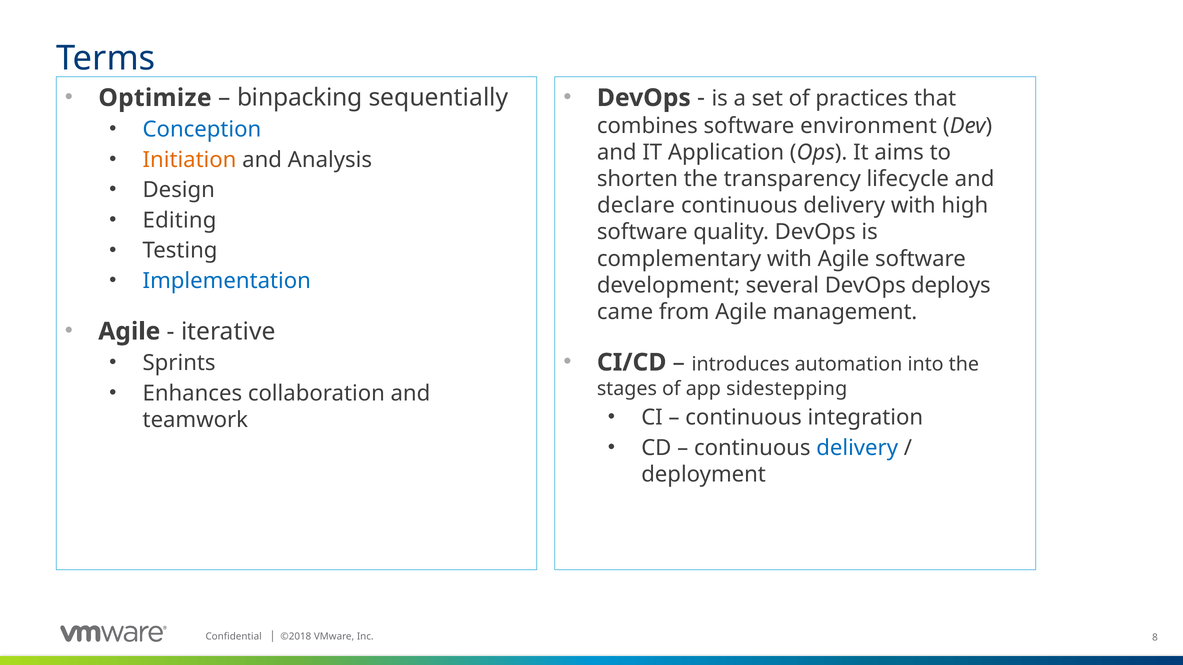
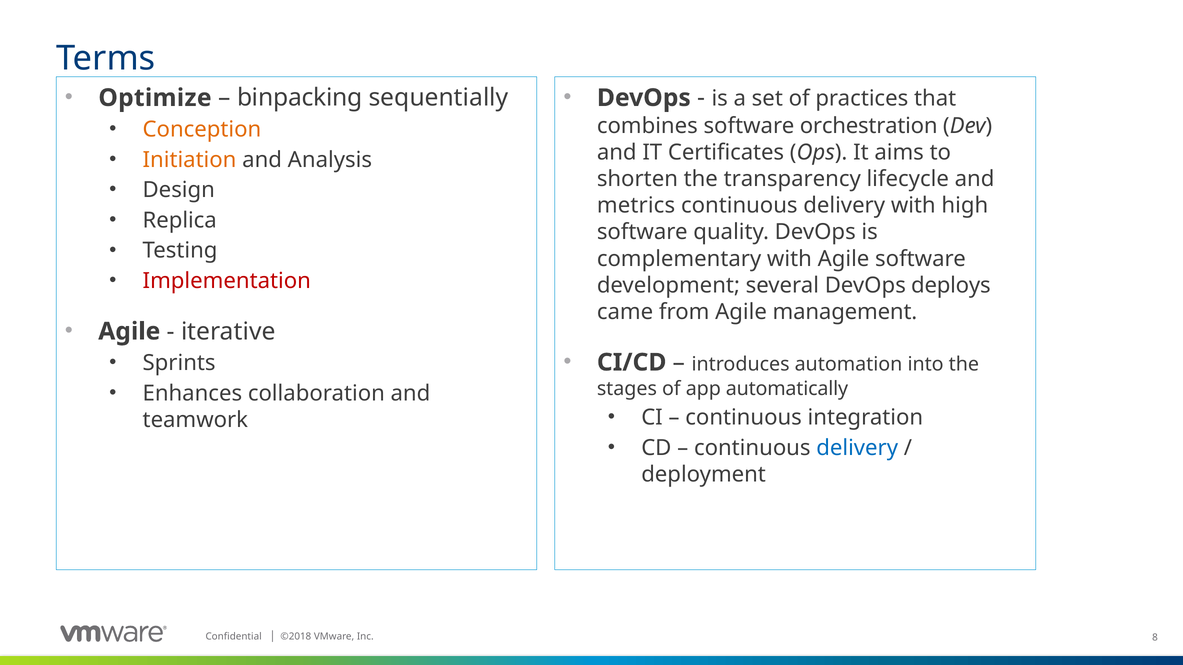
Conception colour: blue -> orange (202, 130)
environment: environment -> orchestration (869, 126)
Application: Application -> Certificates (726, 152)
declare: declare -> metrics (636, 206)
Editing: Editing -> Replica (180, 220)
Implementation colour: blue -> red (227, 281)
sidestepping: sidestepping -> automatically (787, 389)
